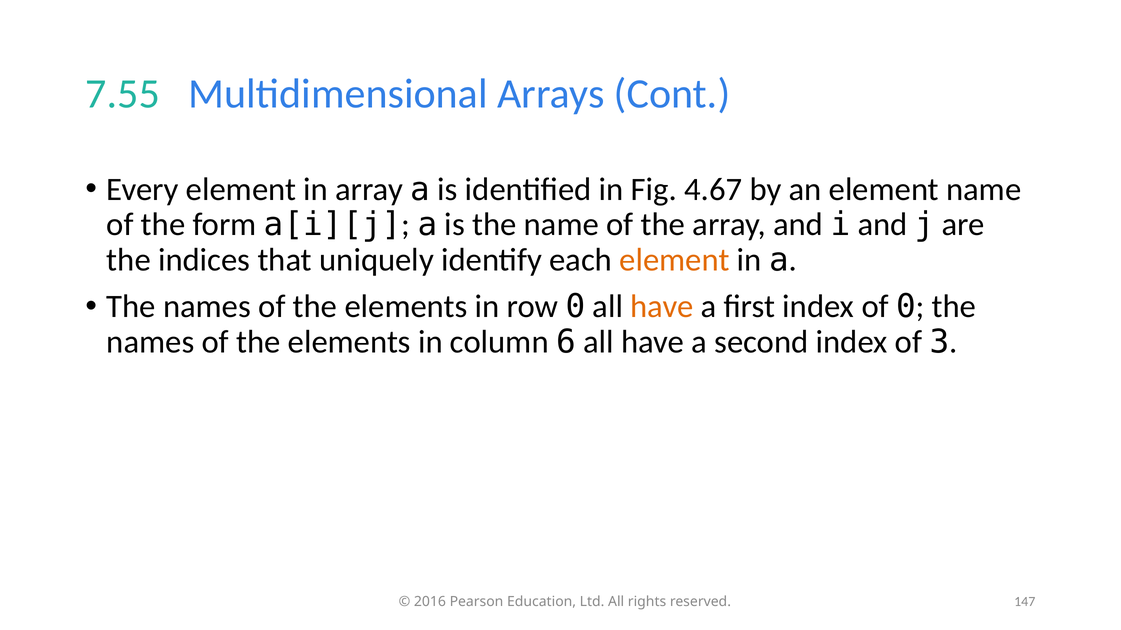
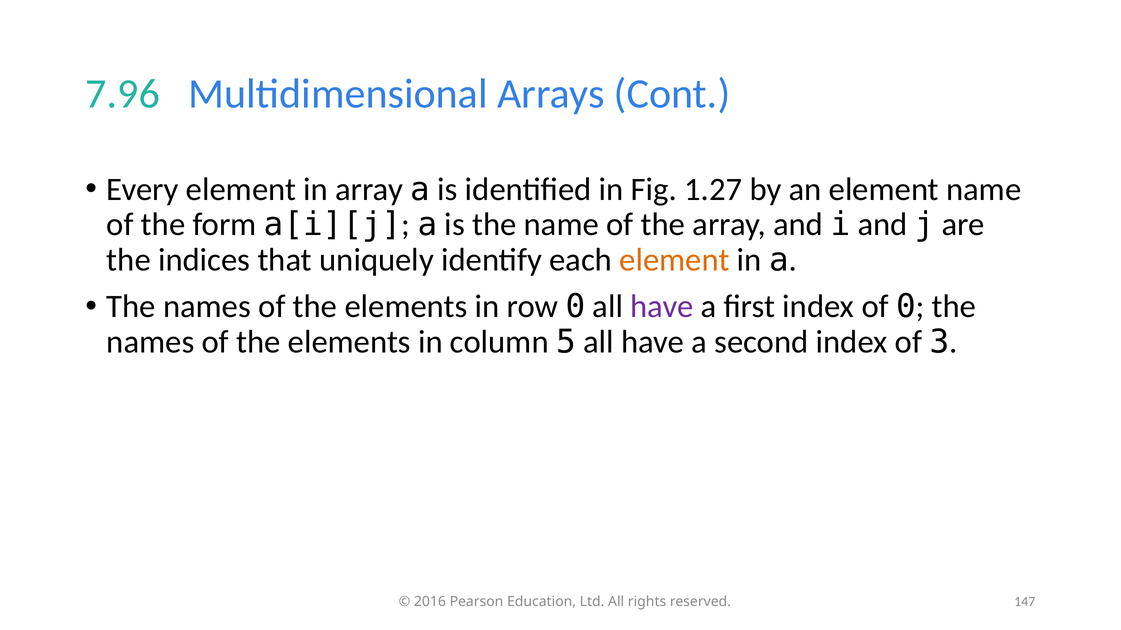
7.55: 7.55 -> 7.96 (123, 94)
4.67: 4.67 -> 1.27 (713, 189)
have colour: orange -> purple (662, 307)
6: 6 -> 5 (566, 342)
